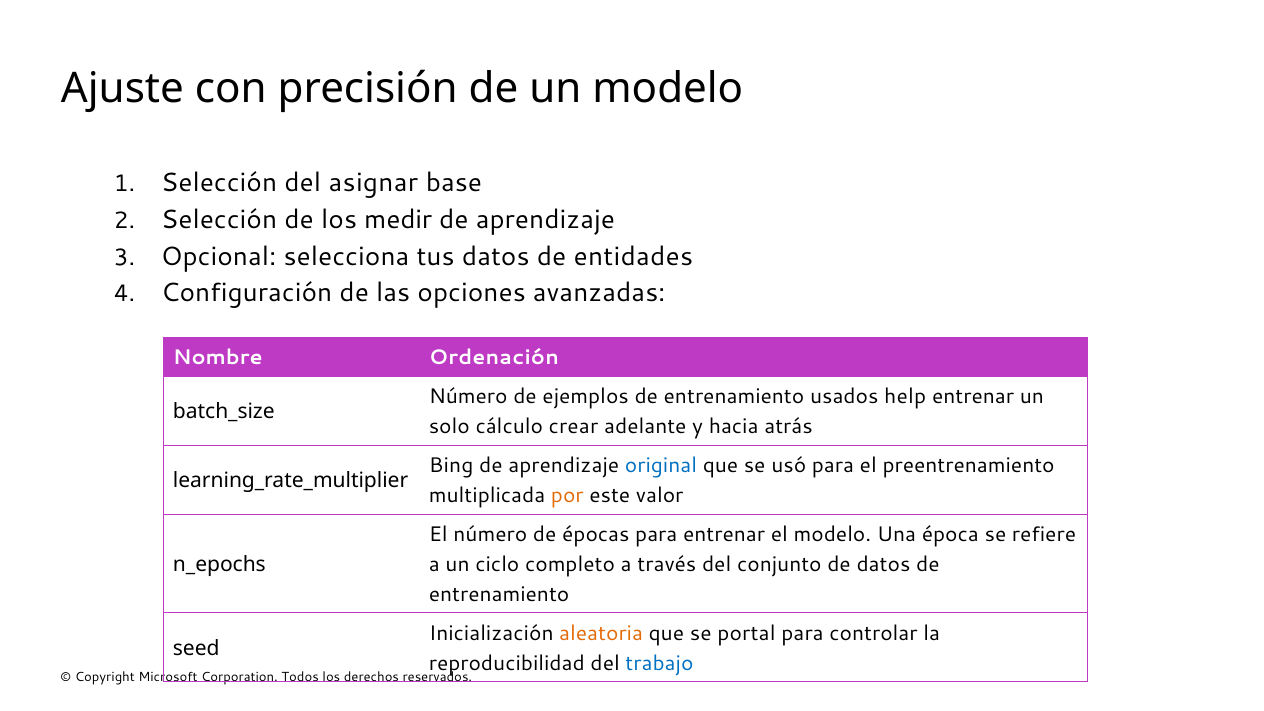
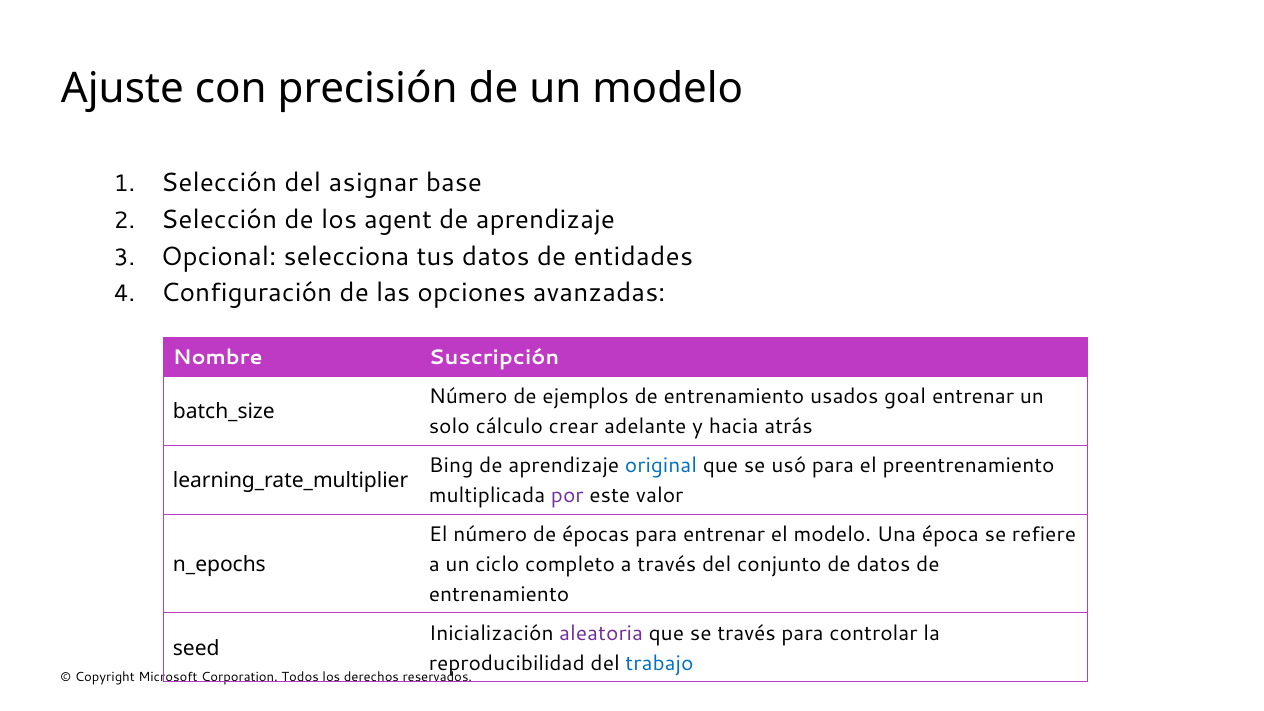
medir: medir -> agent (398, 219)
Ordenación: Ordenación -> Suscripción (494, 358)
help: help -> goal (905, 397)
por colour: orange -> purple (567, 496)
aleatoria colour: orange -> purple (601, 634)
se portal: portal -> través (747, 634)
